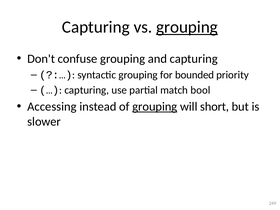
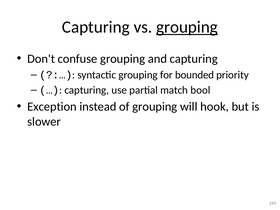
Accessing: Accessing -> Exception (52, 107)
grouping underline: present -> none (155, 107)
short: short -> hook (215, 107)
